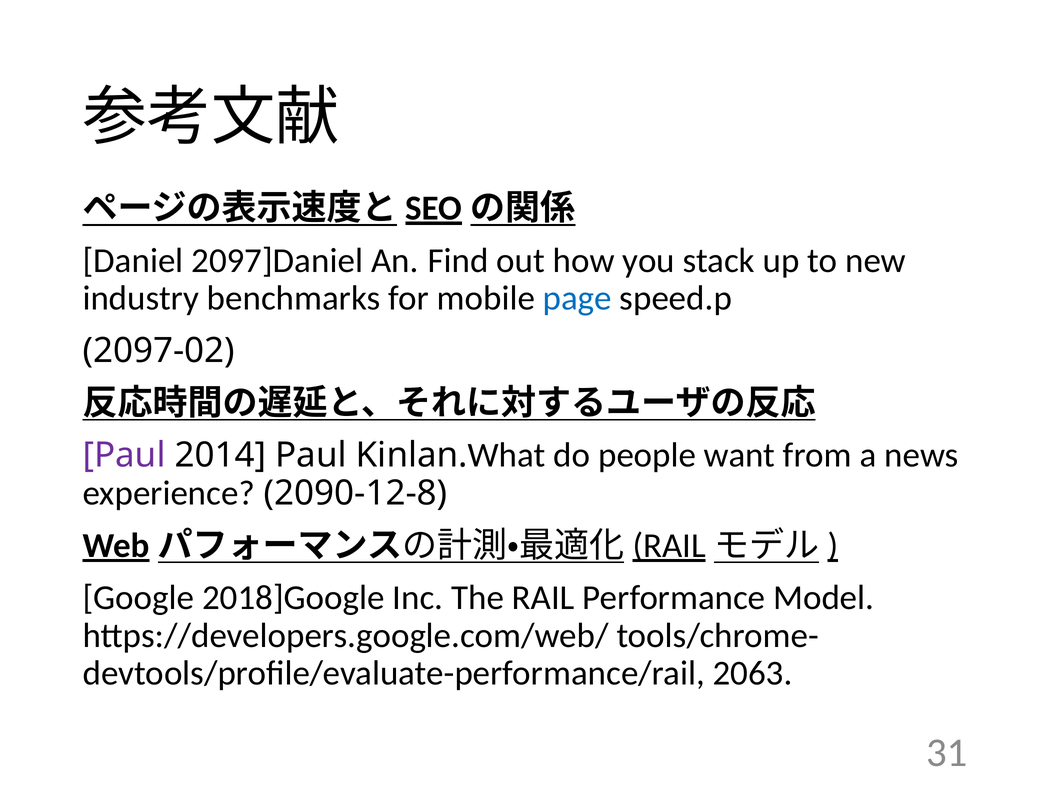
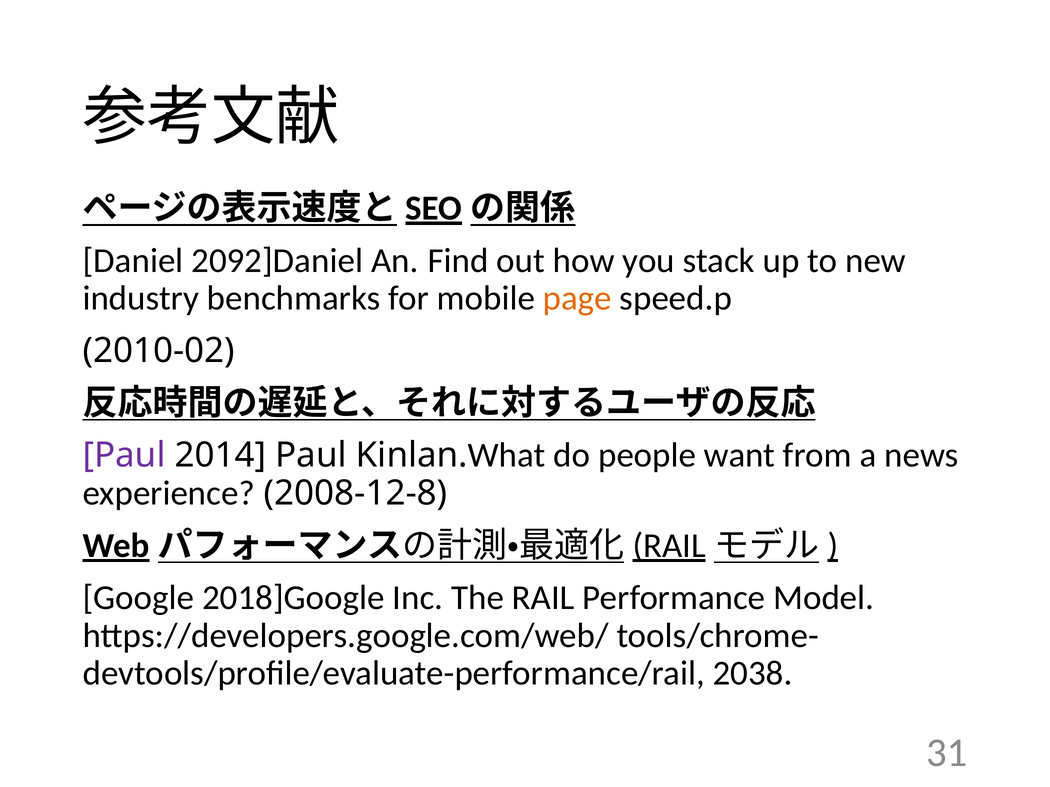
2097]Daniel: 2097]Daniel -> 2092]Daniel (277, 261)
page colour: blue -> orange (577, 299)
2097-02: 2097-02 -> 2010-02 (159, 351)
2090-12-8: 2090-12-8 -> 2008-12-8 (356, 493)
2063: 2063 -> 2038 (753, 674)
